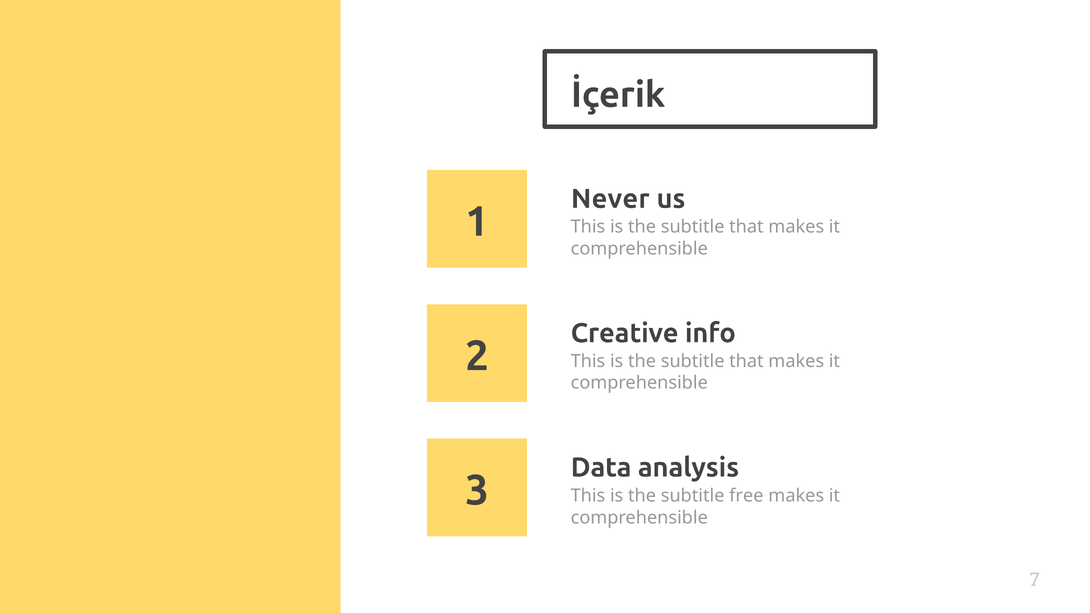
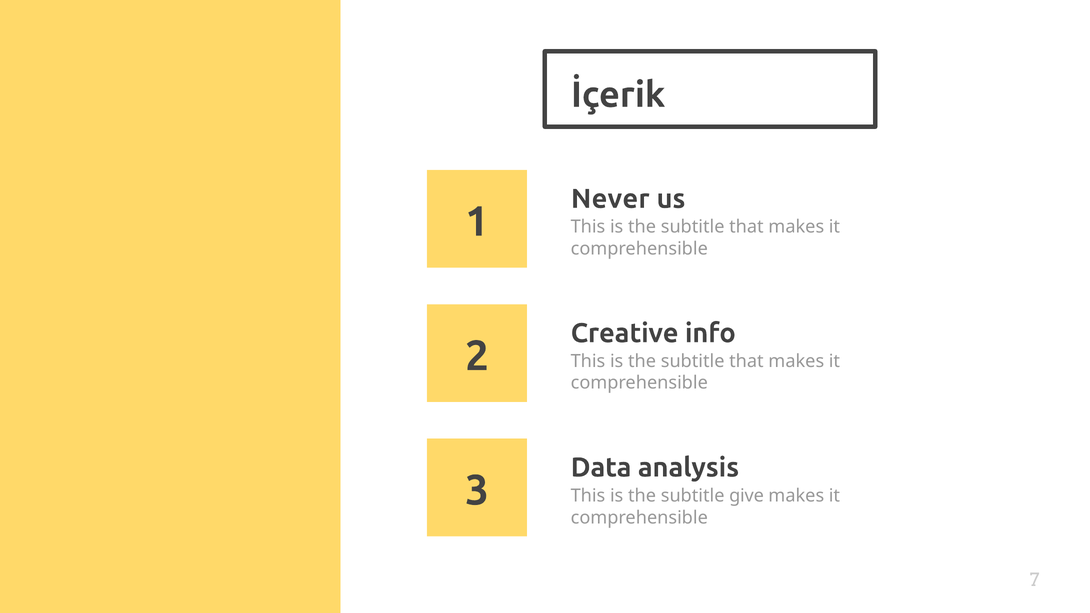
free: free -> give (747, 496)
